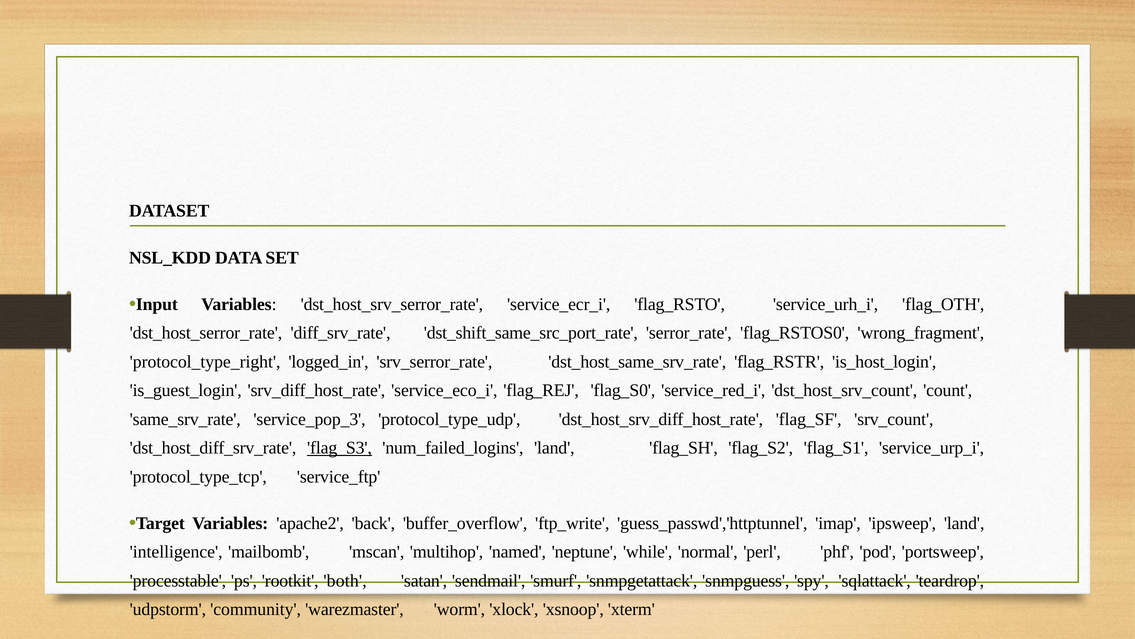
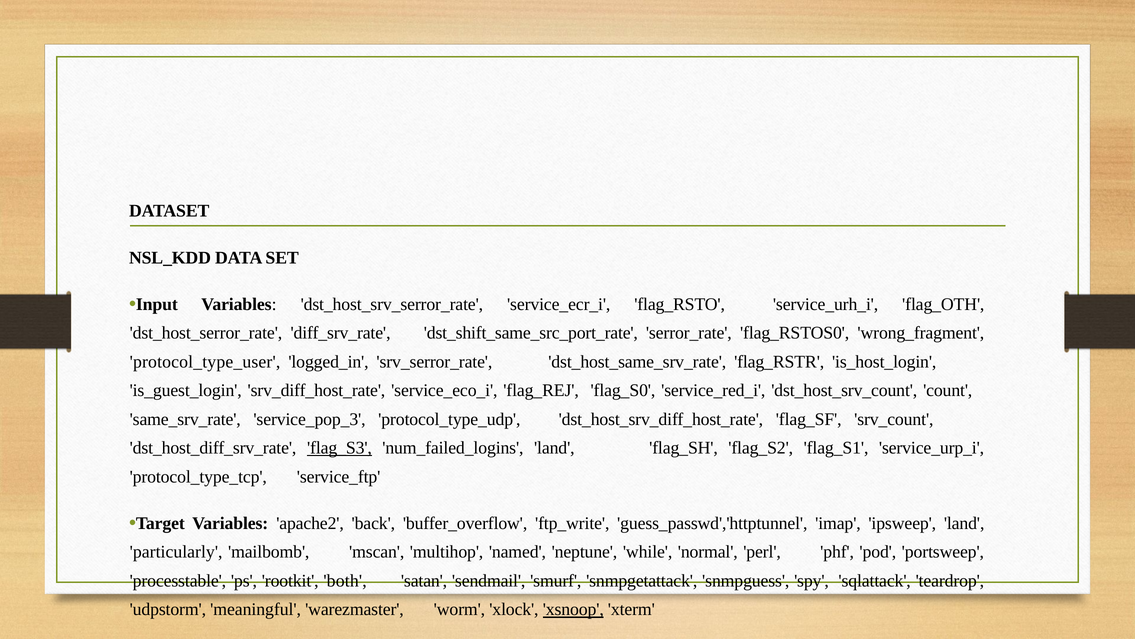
protocol_type_right: protocol_type_right -> protocol_type_user (205, 361)
intelligence: intelligence -> particularly (176, 552)
community: community -> meaningful (256, 609)
xsnoop underline: none -> present (573, 609)
